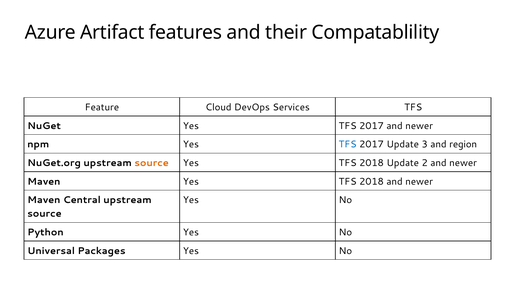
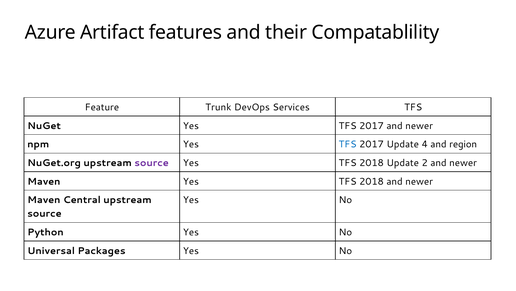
Cloud: Cloud -> Trunk (218, 107)
3: 3 -> 4 (425, 144)
source colour: orange -> purple (152, 163)
